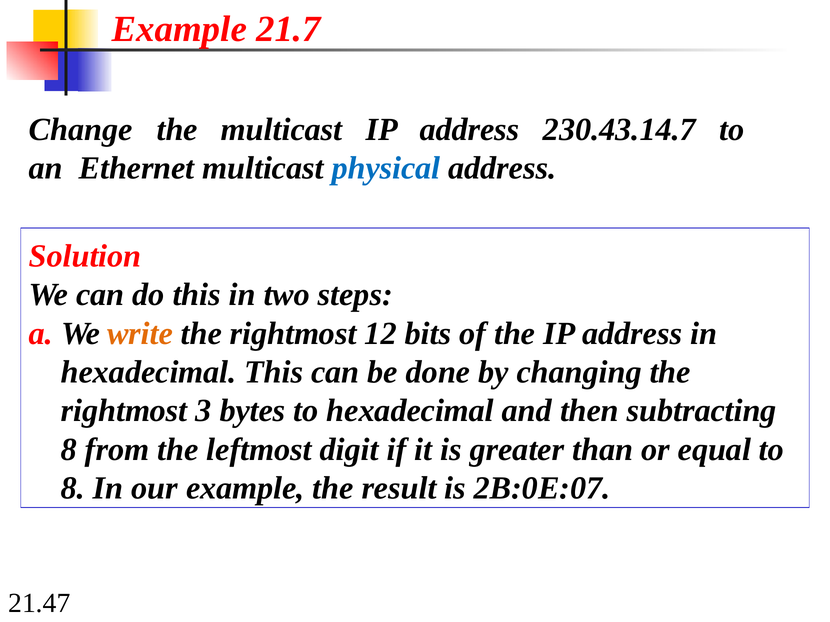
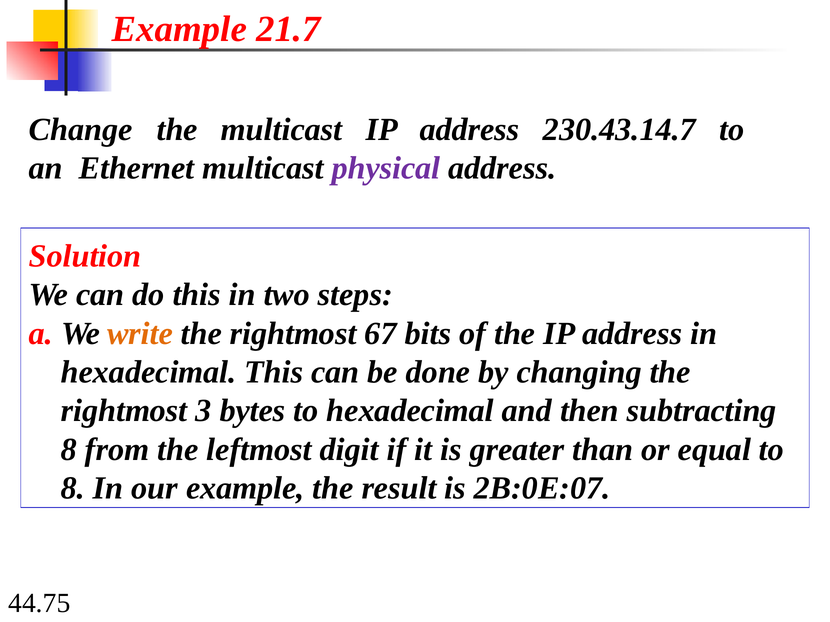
physical colour: blue -> purple (386, 168)
12: 12 -> 67 (381, 334)
21.47: 21.47 -> 44.75 (39, 604)
